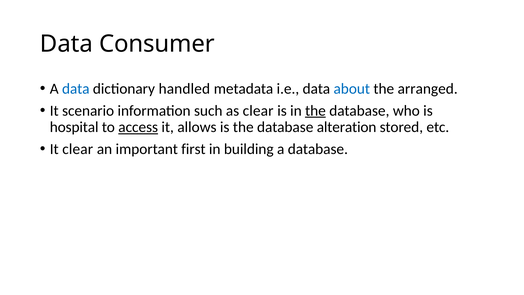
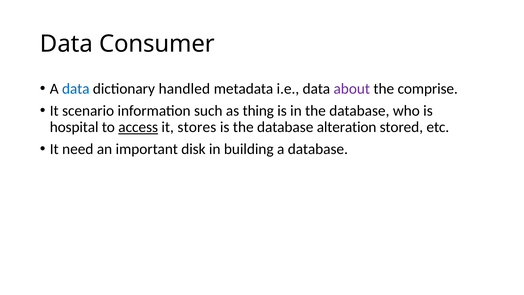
about colour: blue -> purple (352, 89)
arranged: arranged -> comprise (428, 89)
as clear: clear -> thing (258, 111)
the underline: present -> none (315, 111)
allows: allows -> stores (197, 127)
It clear: clear -> need (78, 149)
first: first -> disk (193, 149)
